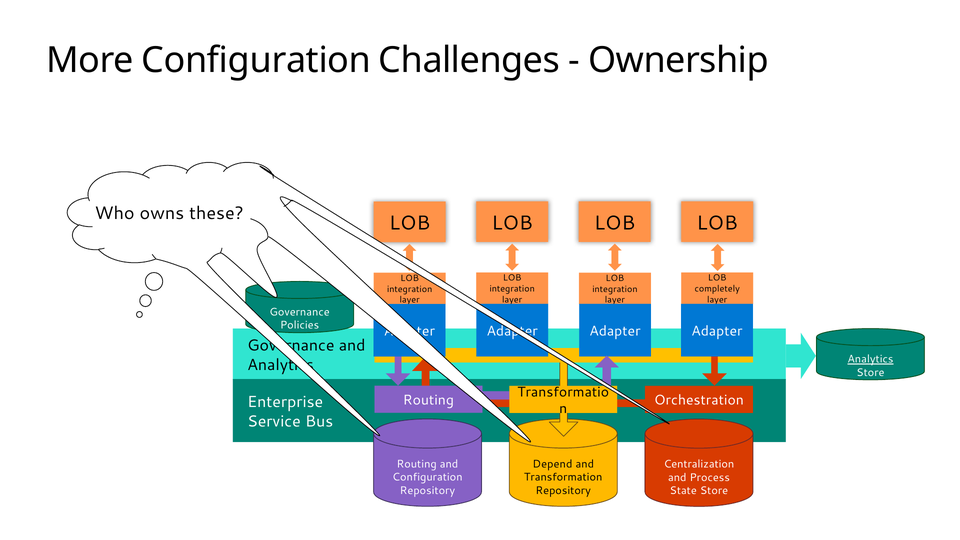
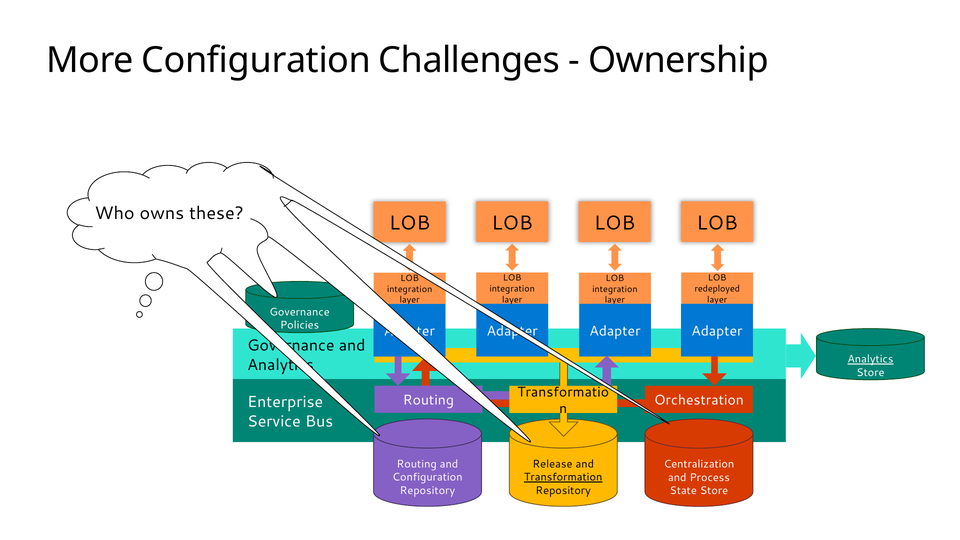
completely: completely -> redeployed (717, 289)
Depend: Depend -> Release (552, 464)
Transformation underline: none -> present (563, 477)
